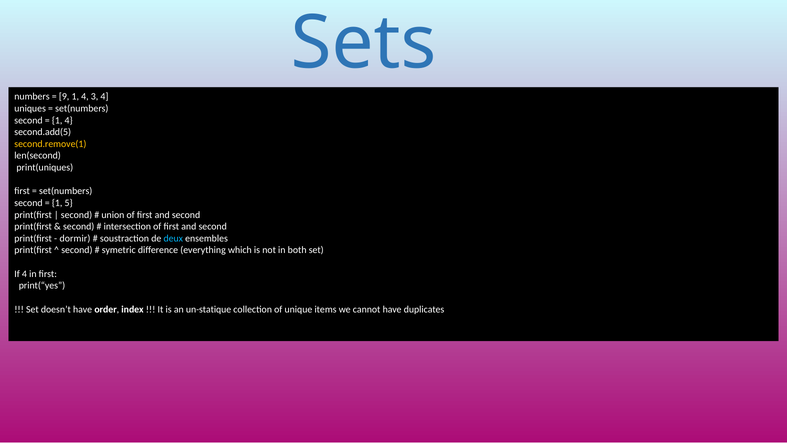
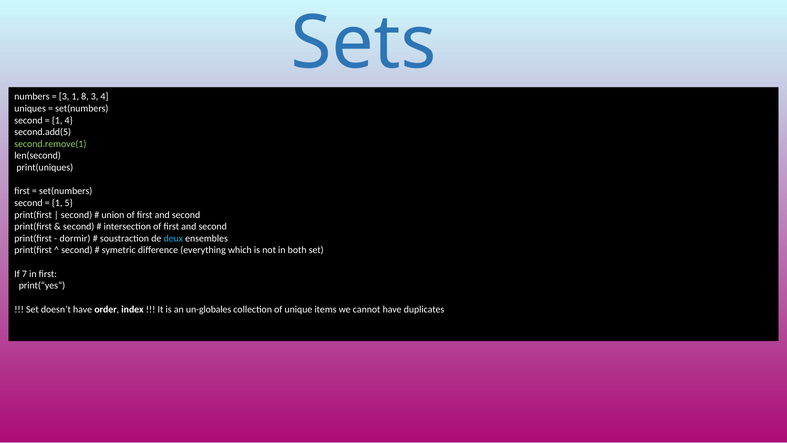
9: 9 -> 3 (64, 97)
4: 4 -> 8 (85, 97)
second.remove(1 colour: yellow -> light green (50, 144)
If 4: 4 -> 7 (24, 274)
un-statique: un-statique -> un-globales (209, 309)
